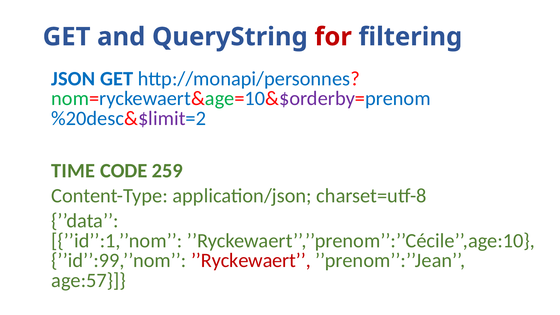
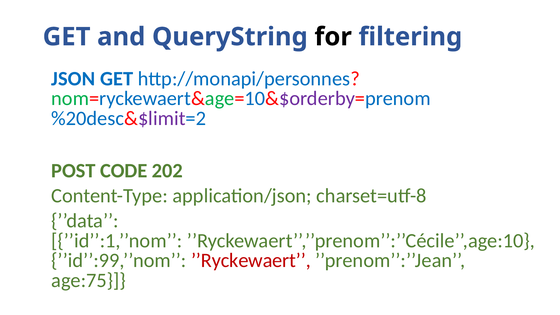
for colour: red -> black (333, 37)
TIME: TIME -> POST (73, 171)
259: 259 -> 202 (167, 171)
age:57: age:57 -> age:75 (89, 280)
